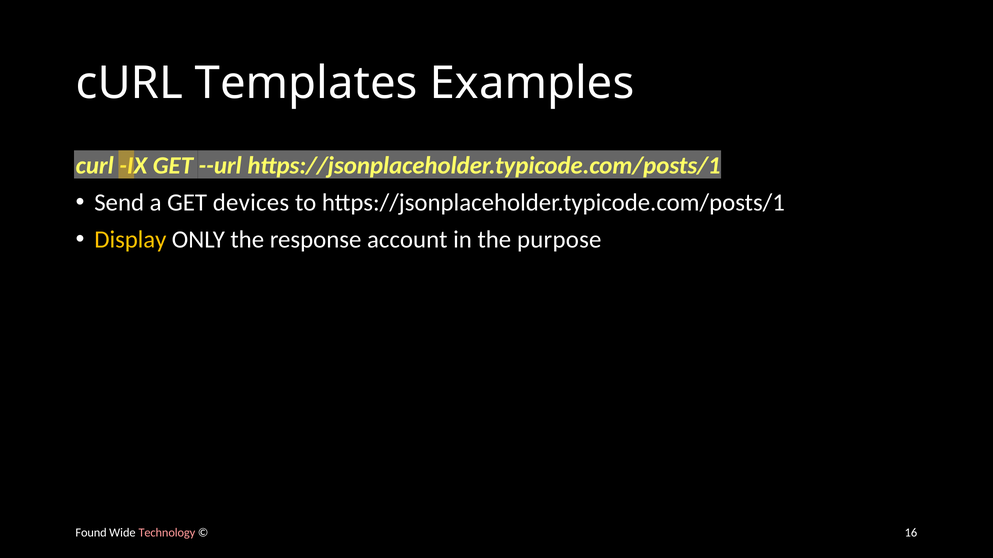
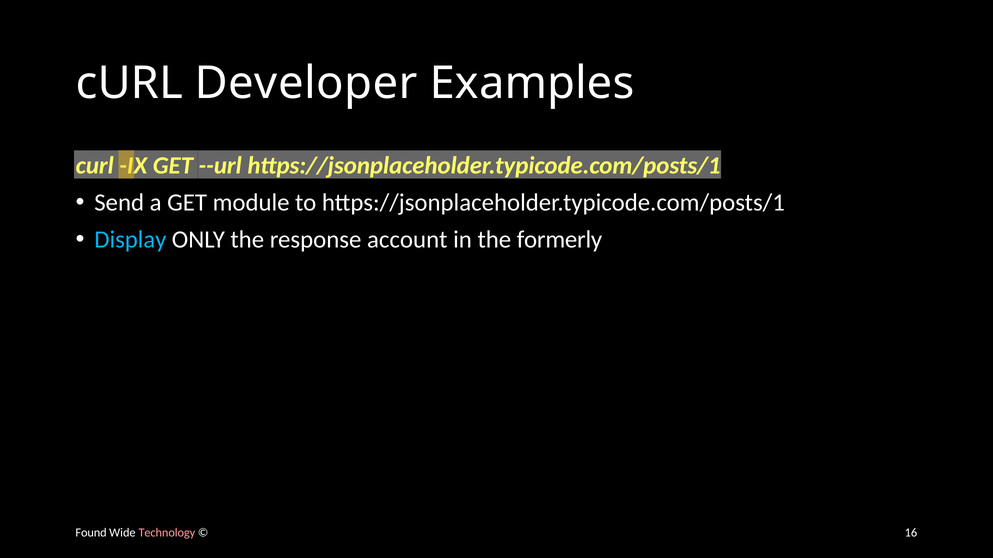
Templates: Templates -> Developer (306, 83)
devices: devices -> module (251, 203)
Display colour: yellow -> light blue (130, 240)
purpose: purpose -> formerly (559, 240)
